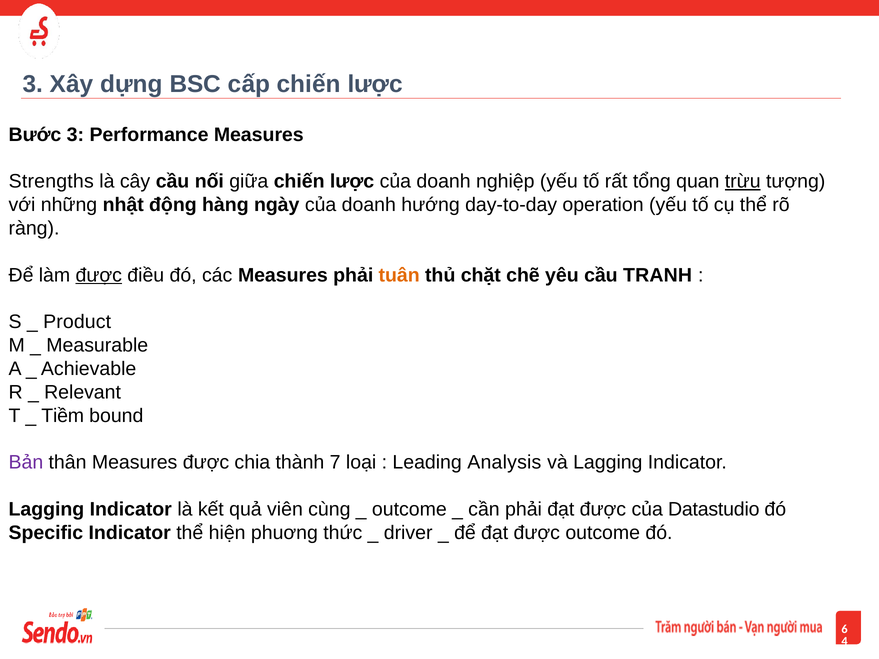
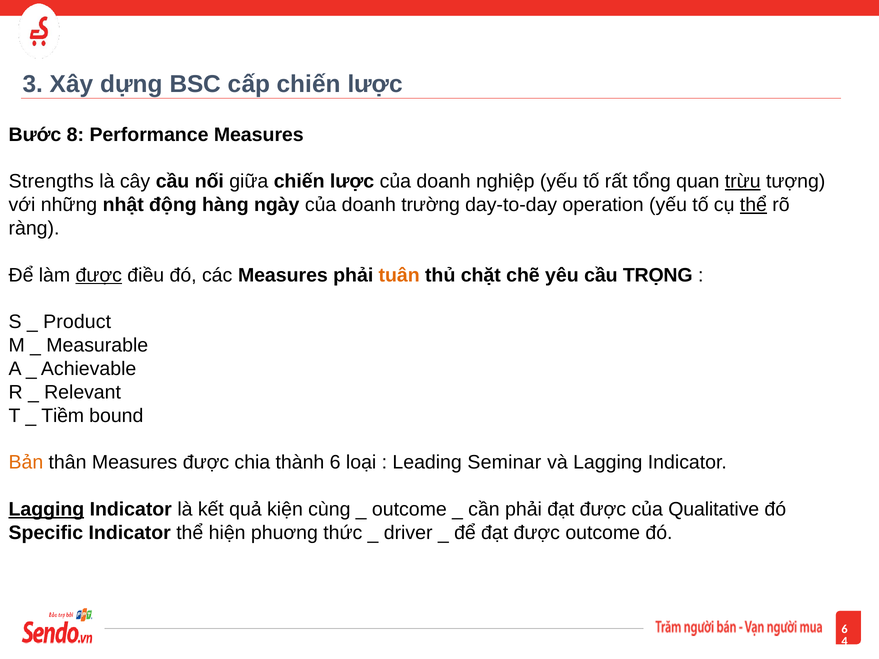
Bước 3: 3 -> 8 (75, 135)
hướng: hướng -> trường (431, 205)
thể underline: none -> present (753, 205)
TRANH: TRANH -> TRỌNG (658, 275)
Bản colour: purple -> orange (26, 463)
thành 7: 7 -> 6 (335, 463)
Analysis: Analysis -> Seminar (504, 463)
Lagging underline: none -> present (46, 509)
viên: viên -> kiện (285, 509)
Datastudio: Datastudio -> Qualitative (714, 509)
